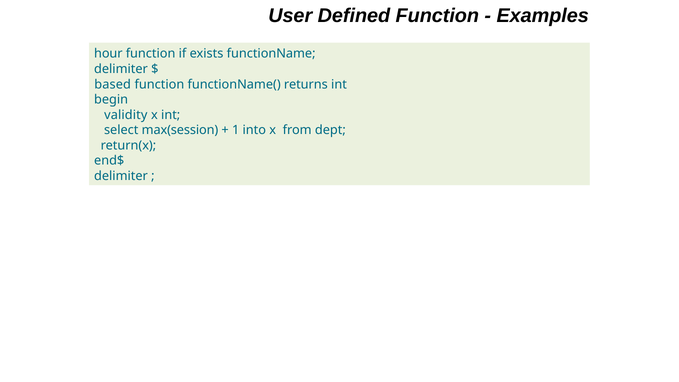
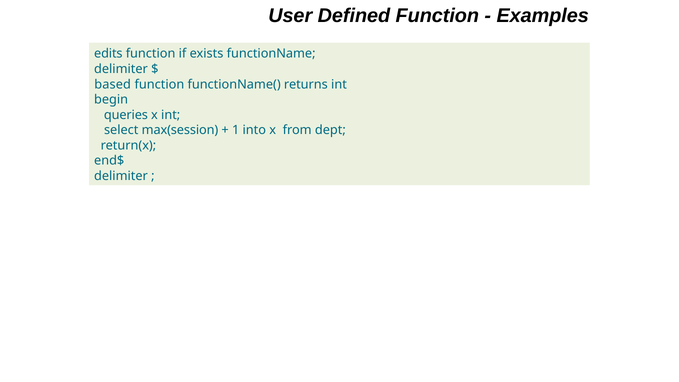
hour: hour -> edits (108, 54)
validity: validity -> queries (126, 115)
